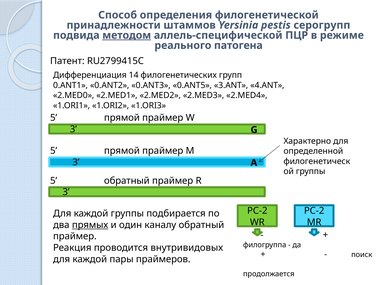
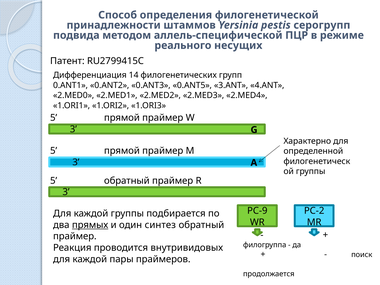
методом underline: present -> none (127, 35)
патогена: патогена -> несущих (238, 45)
РС-2: РС-2 -> РС-9 (257, 211)
каналу: каналу -> синтез (160, 225)
